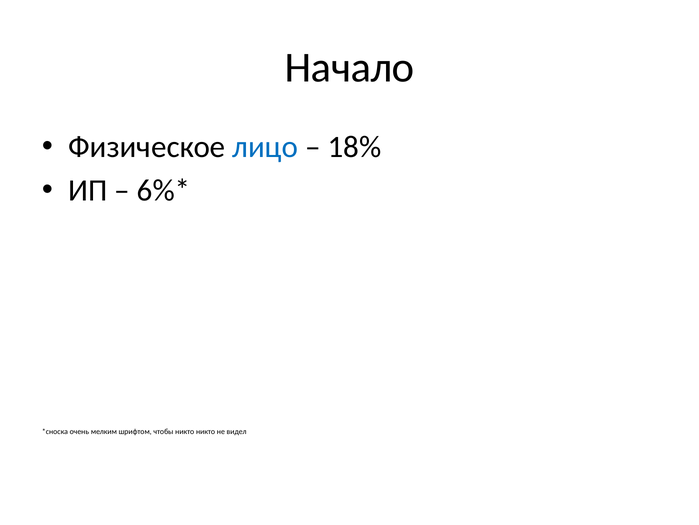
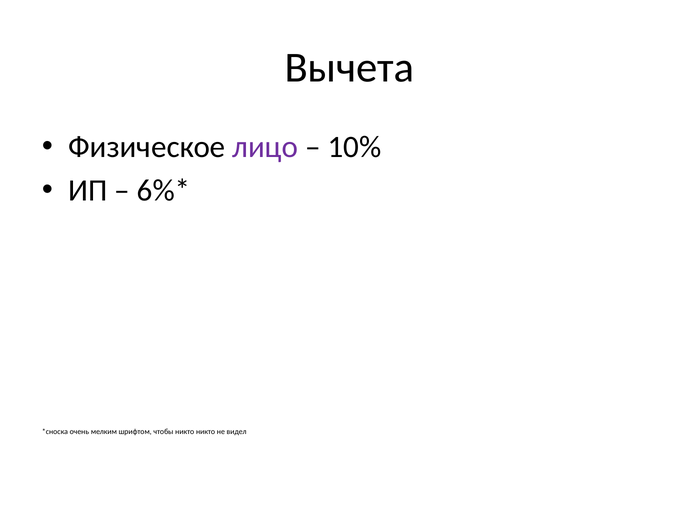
Начало: Начало -> Вычета (349, 68)
лицо colour: blue -> purple (265, 147)
18%: 18% -> 10% (354, 147)
